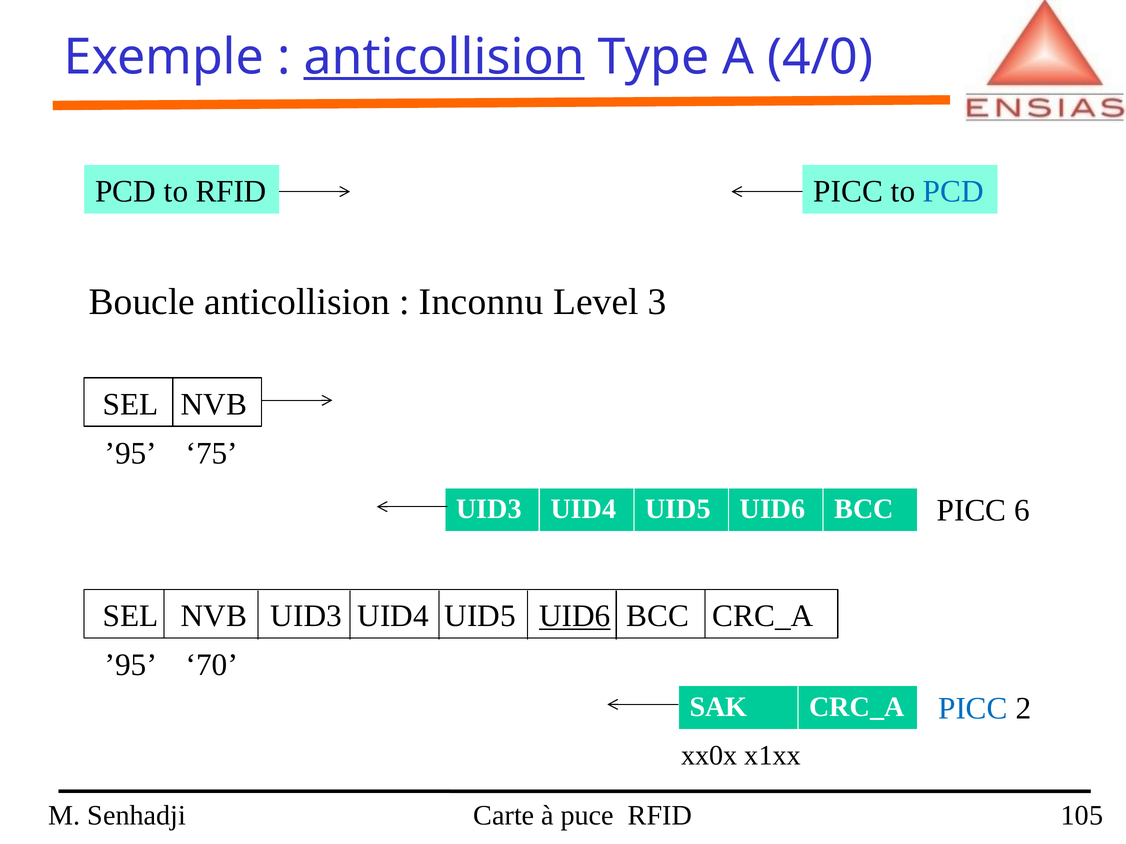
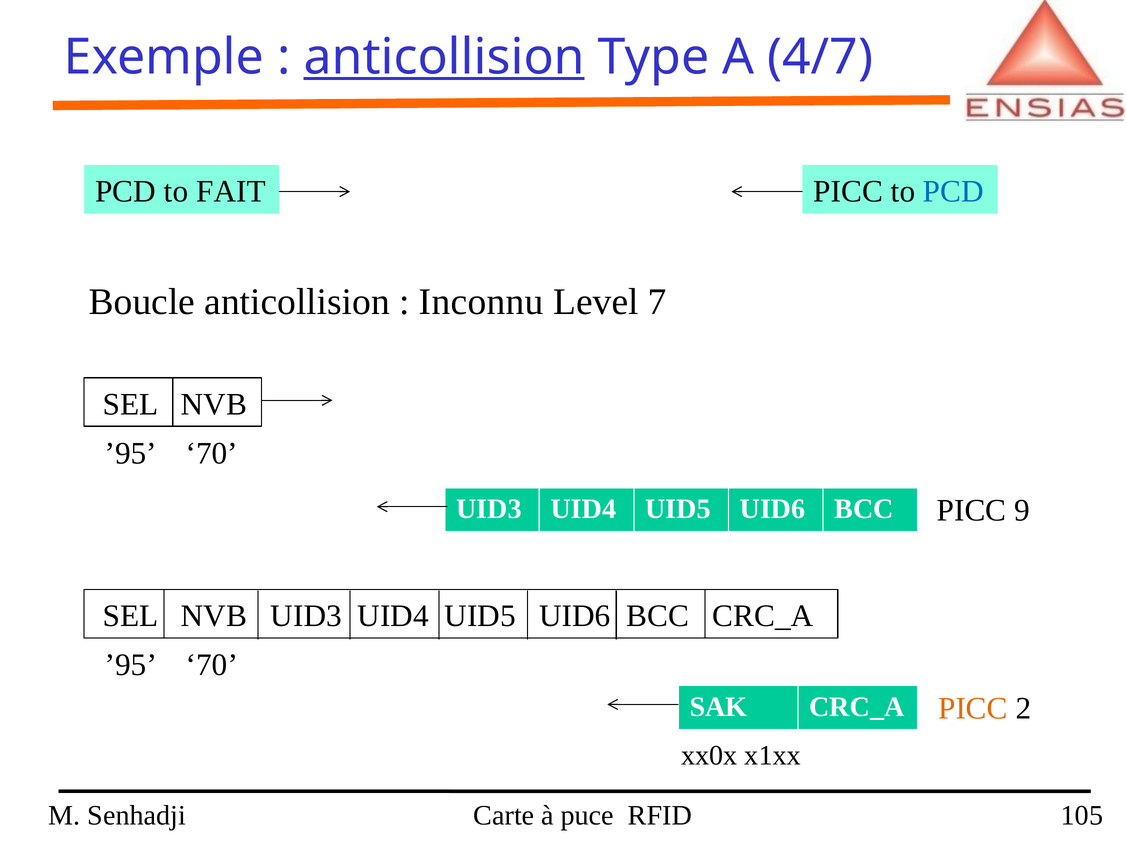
4/0: 4/0 -> 4/7 (820, 57)
to RFID: RFID -> FAIT (231, 192)
3: 3 -> 7 (657, 302)
75: 75 -> 70 (212, 454)
6: 6 -> 9 (1022, 511)
UID6 underline: present -> none (575, 616)
PICC colour: blue -> orange (973, 709)
